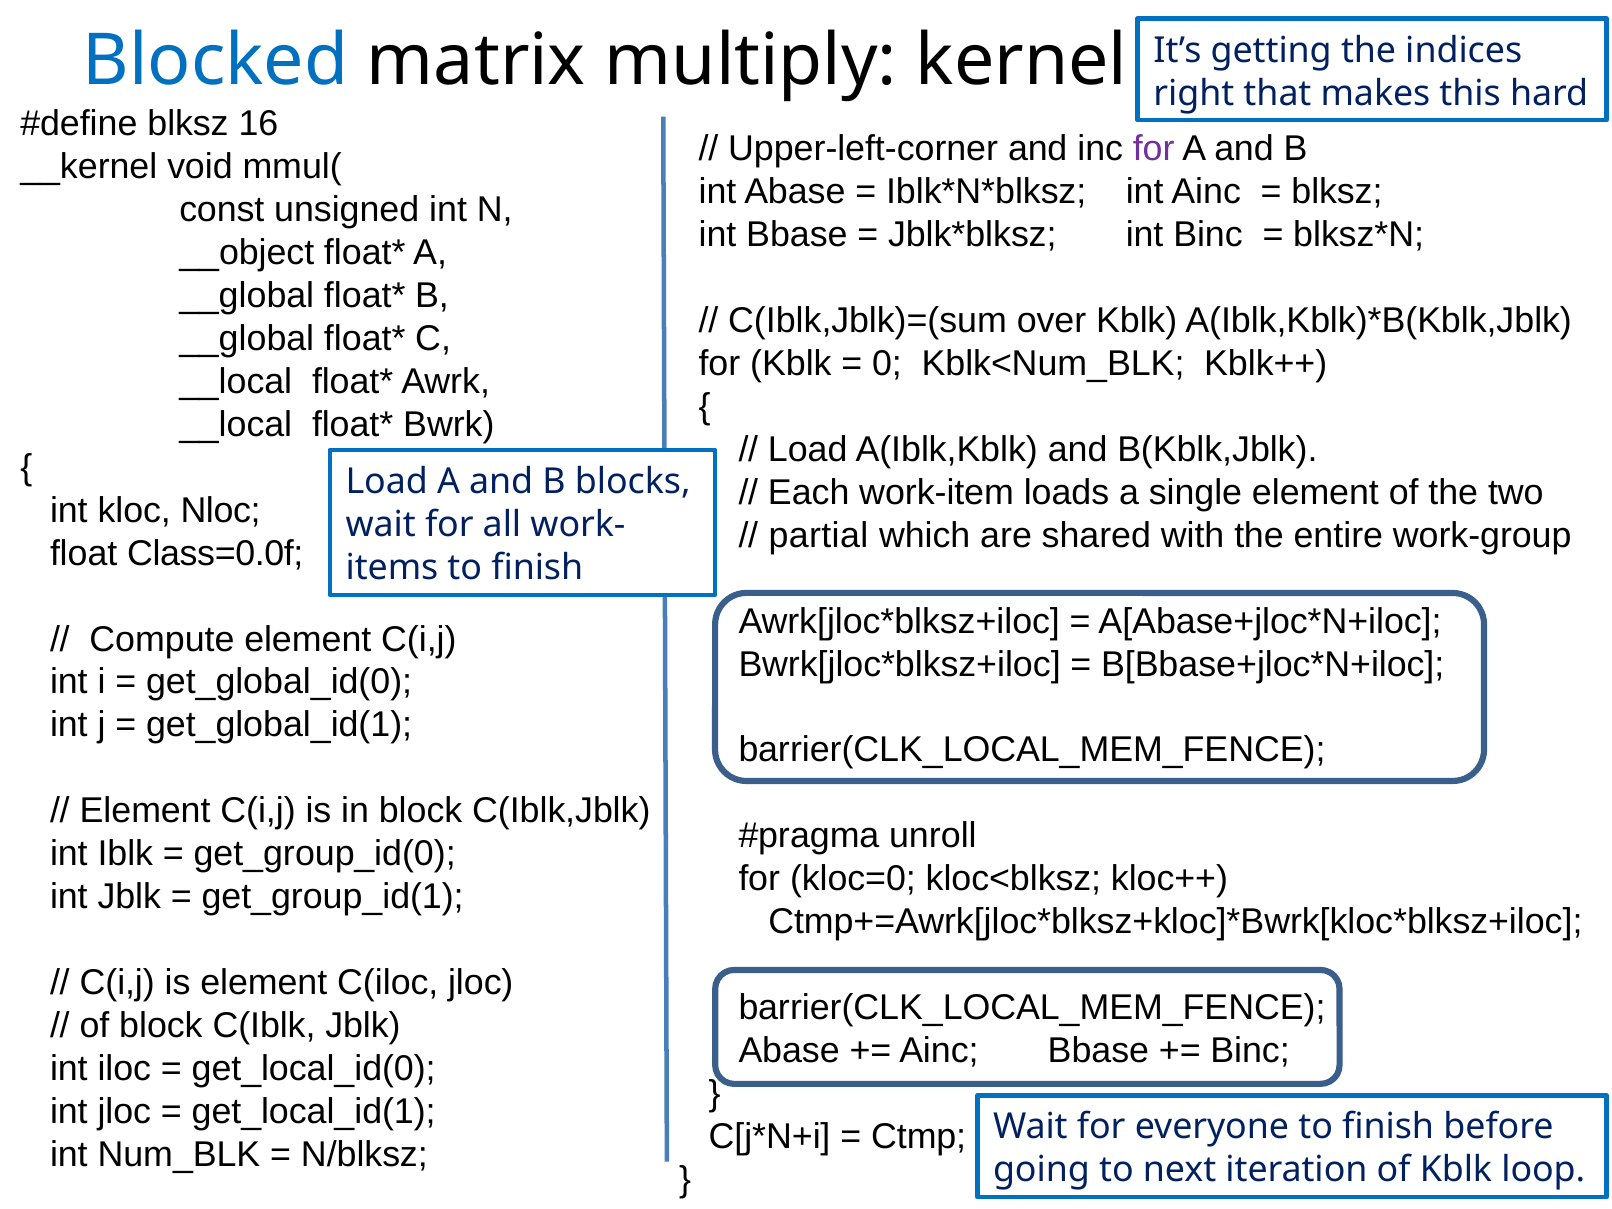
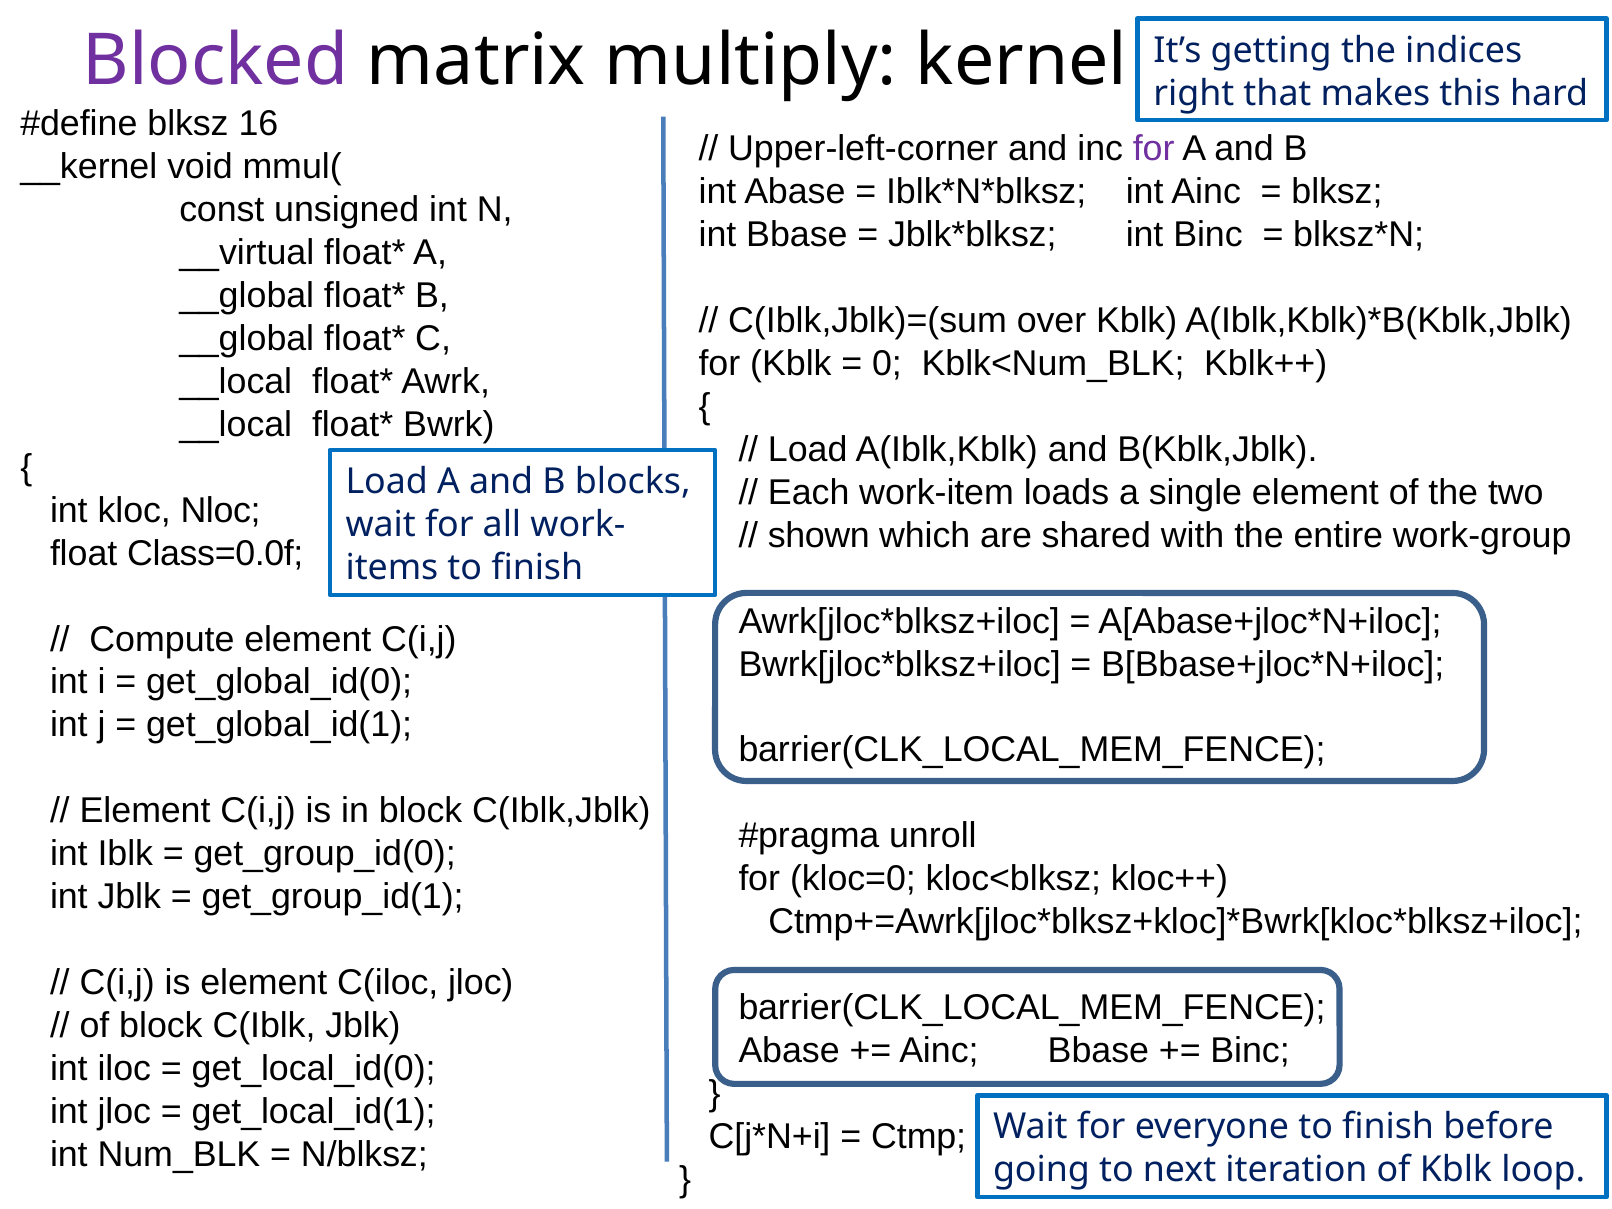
Blocked colour: blue -> purple (216, 61)
__object: __object -> __virtual (247, 253)
partial: partial -> shown (819, 535)
